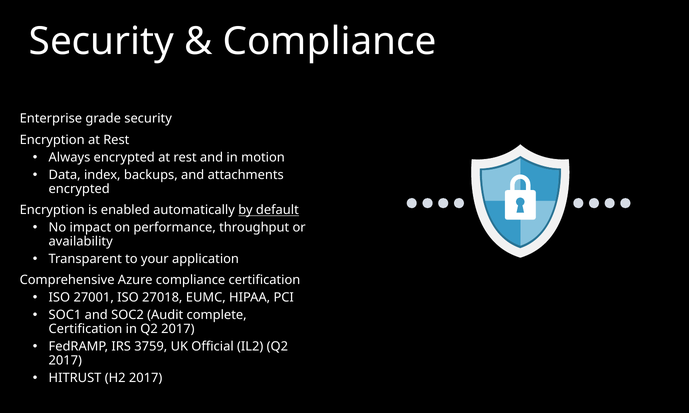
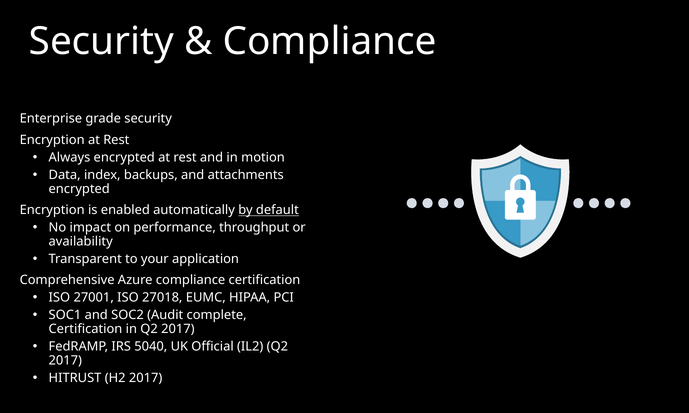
3759: 3759 -> 5040 (151, 347)
